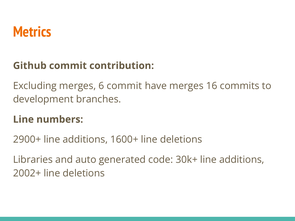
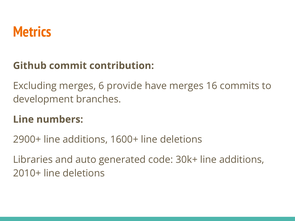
6 commit: commit -> provide (124, 86)
2002+: 2002+ -> 2010+ (27, 173)
